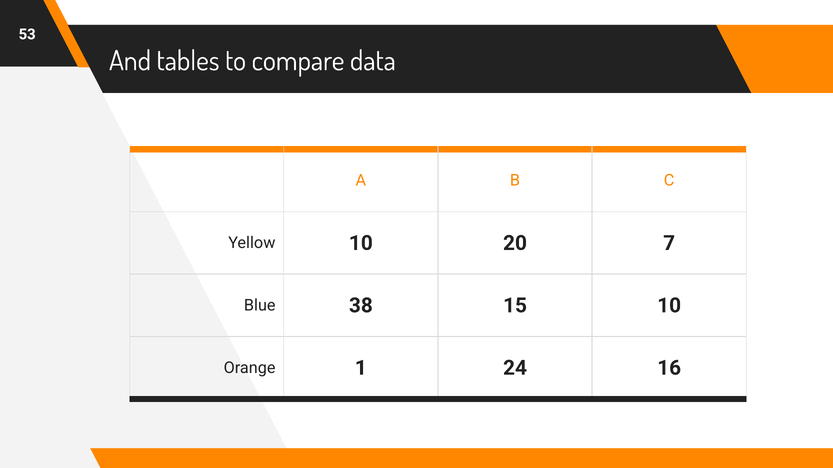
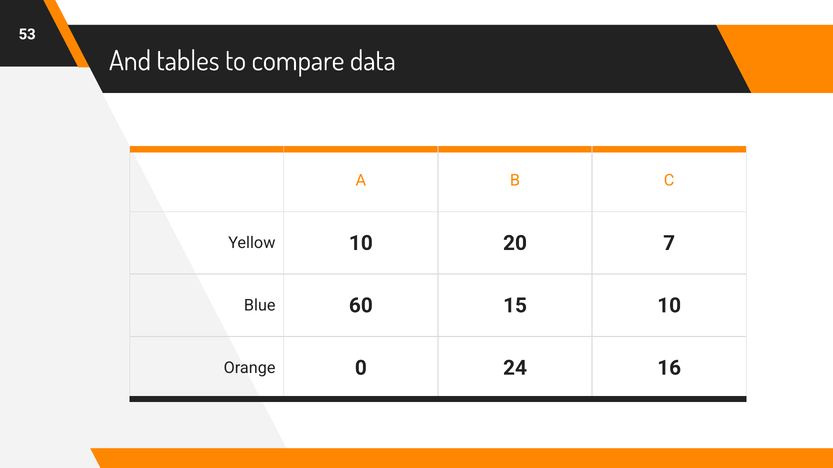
38: 38 -> 60 (361, 306)
1: 1 -> 0 (361, 368)
